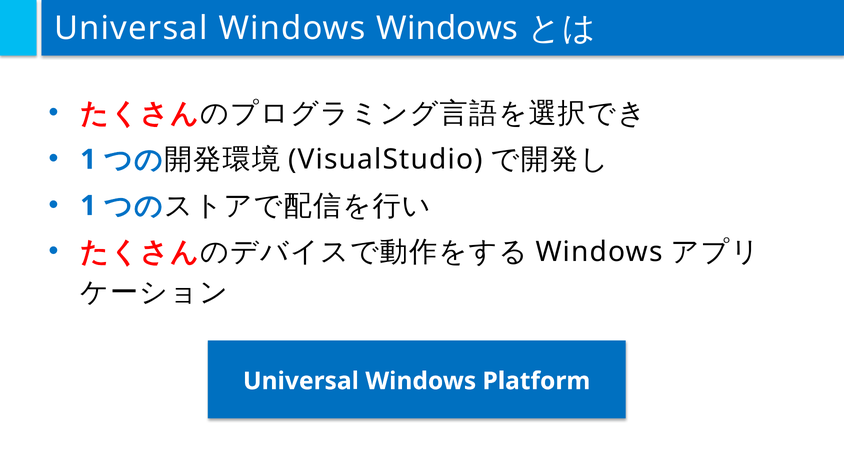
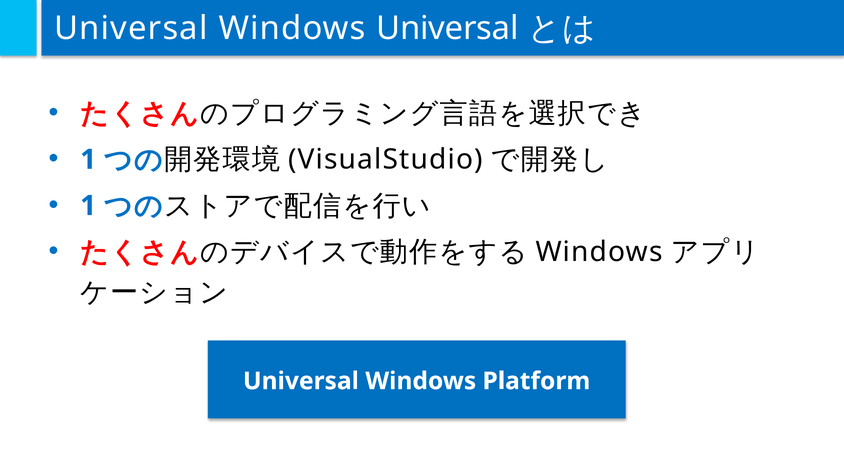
Windows Windows: Windows -> Universal (447, 29)
